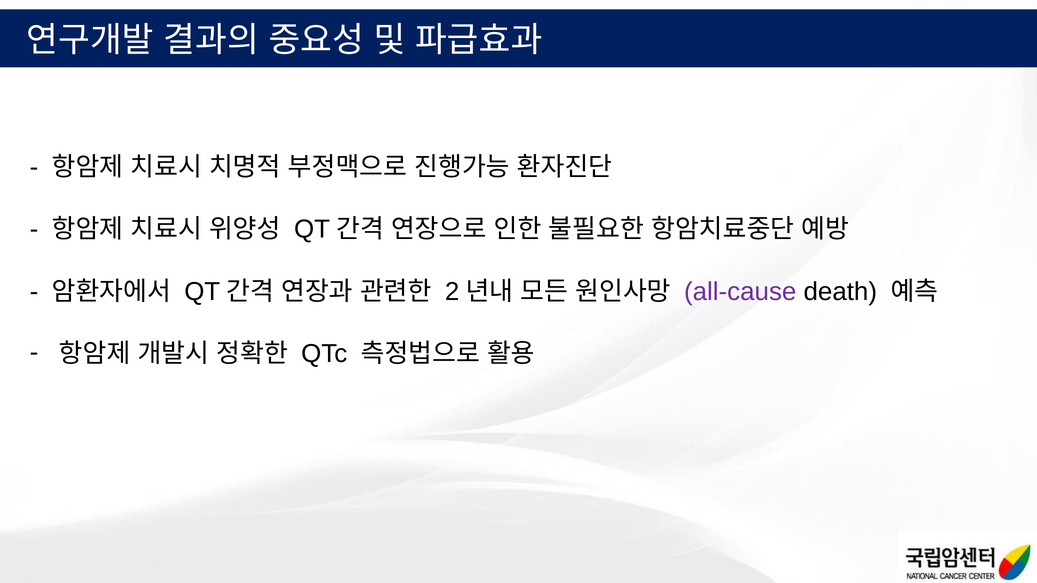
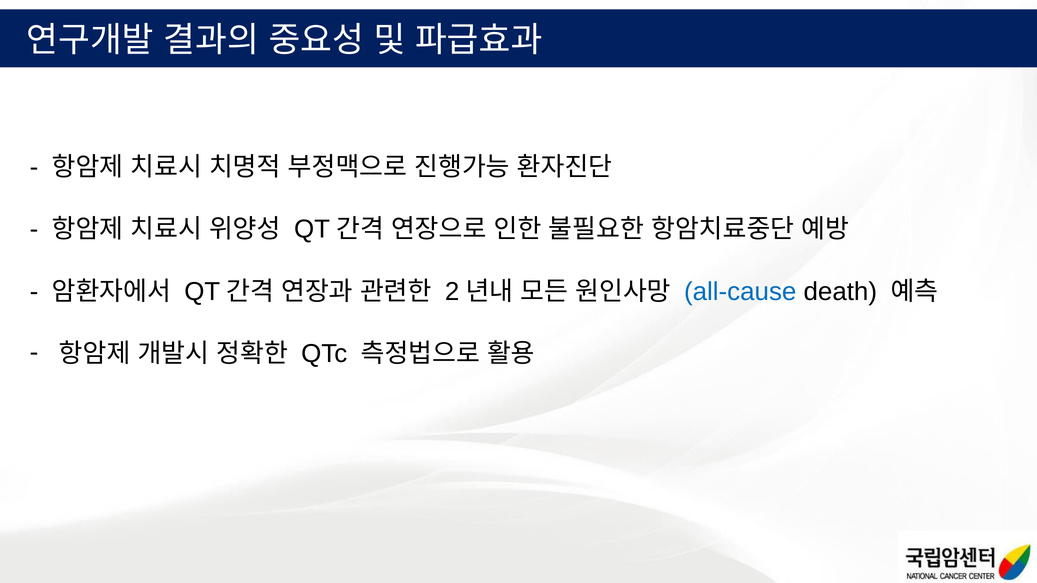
all-cause colour: purple -> blue (740, 292)
